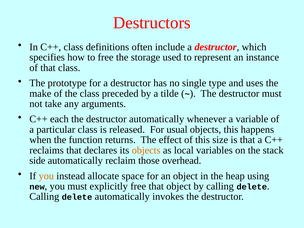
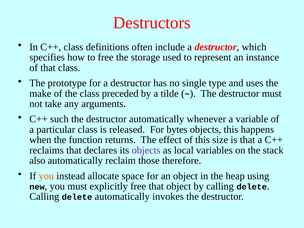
each: each -> such (59, 119)
usual: usual -> bytes (177, 129)
objects colour: orange -> purple (146, 150)
side: side -> also (37, 161)
overhead: overhead -> therefore (182, 161)
